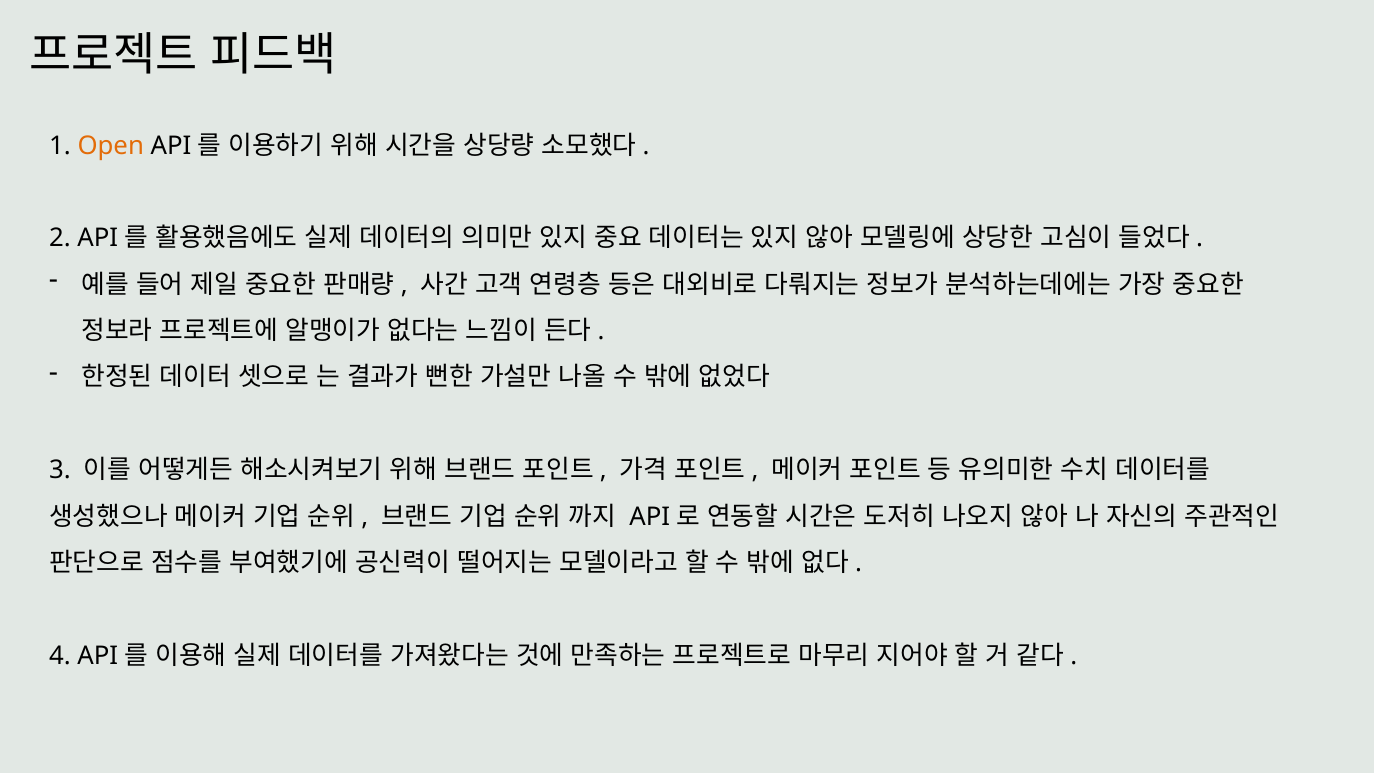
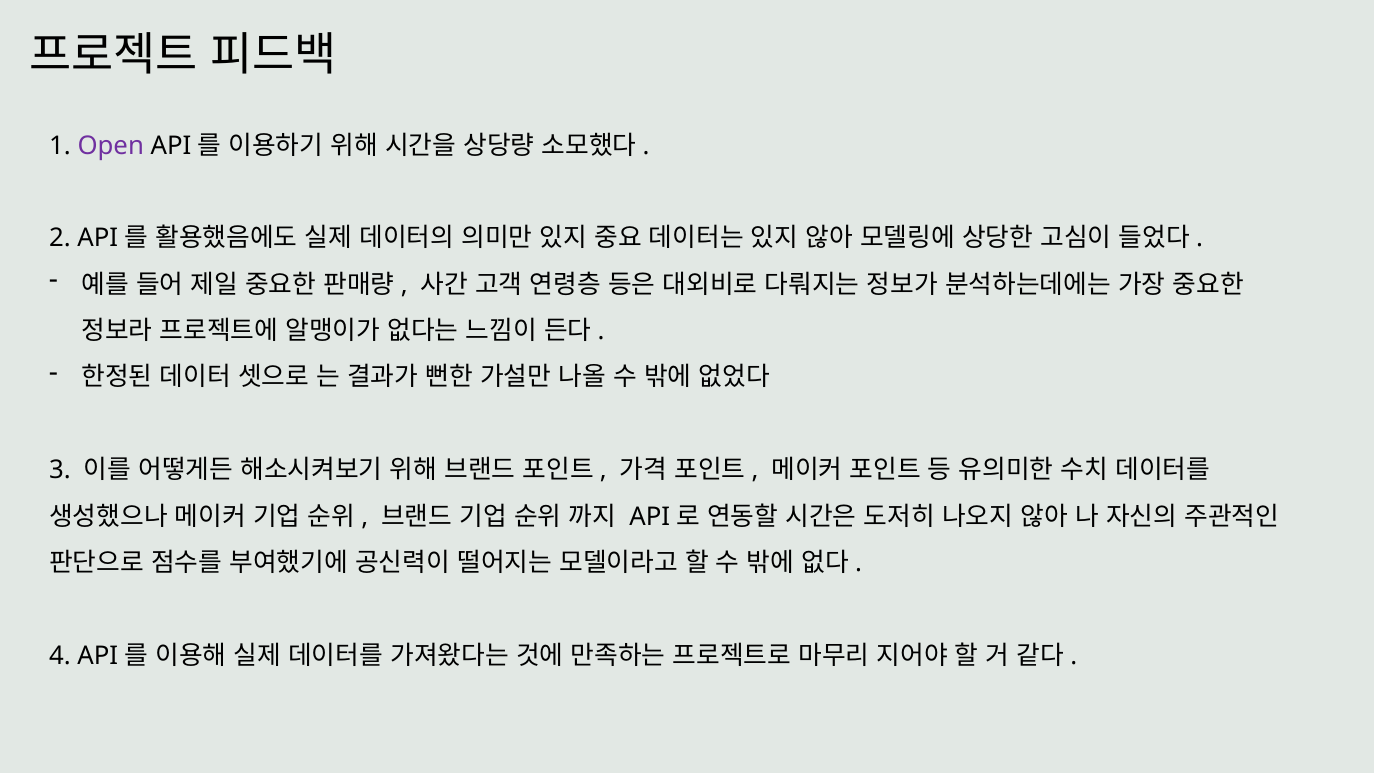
Open colour: orange -> purple (111, 146)
